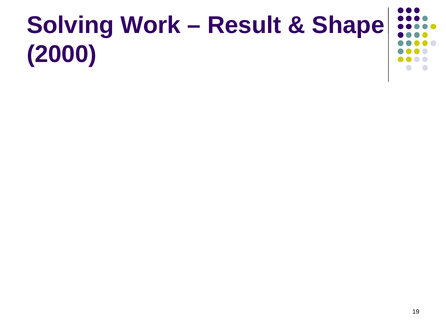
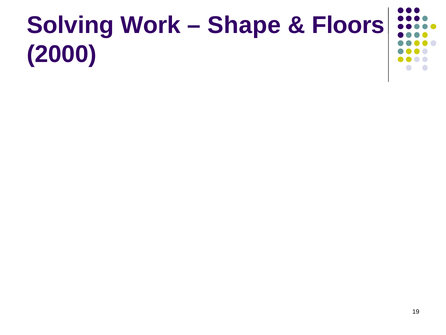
Result: Result -> Shape (244, 25)
Shape: Shape -> Floors (348, 25)
